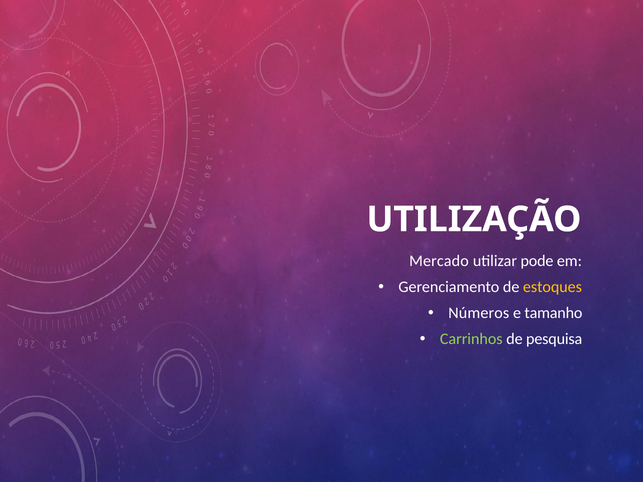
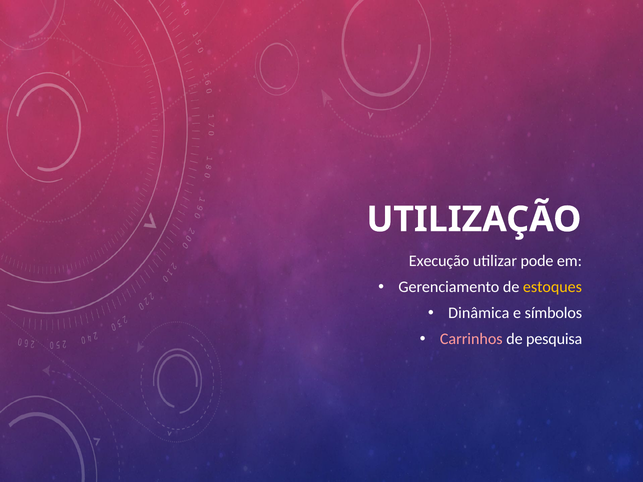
Mercado: Mercado -> Execução (439, 261)
Números: Números -> Dinâmica (479, 313)
tamanho: tamanho -> símbolos (553, 313)
Carrinhos colour: light green -> pink (471, 339)
